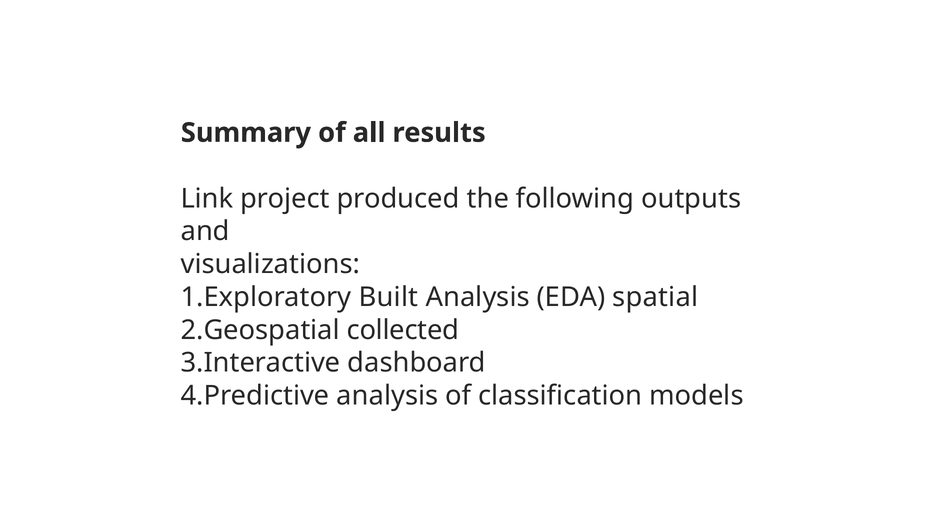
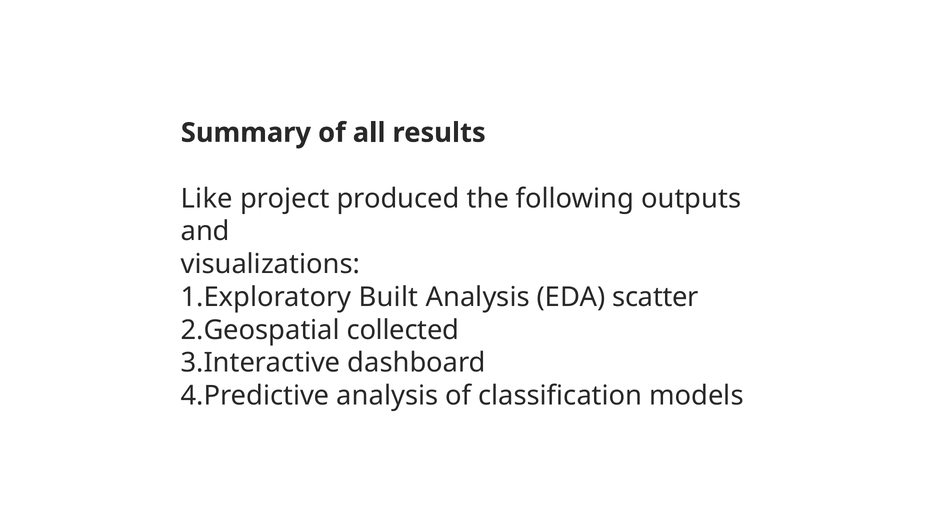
Link: Link -> Like (207, 198)
spatial: spatial -> scatter (656, 297)
